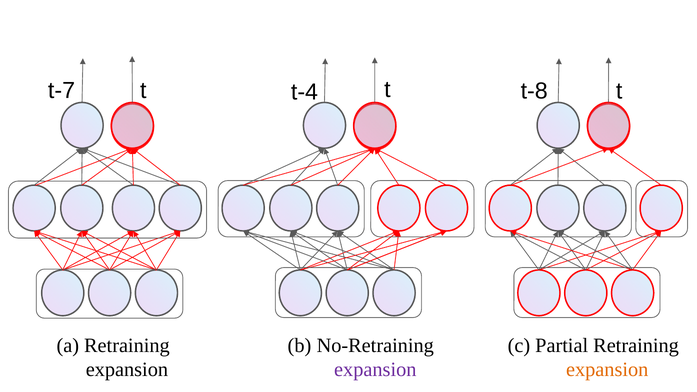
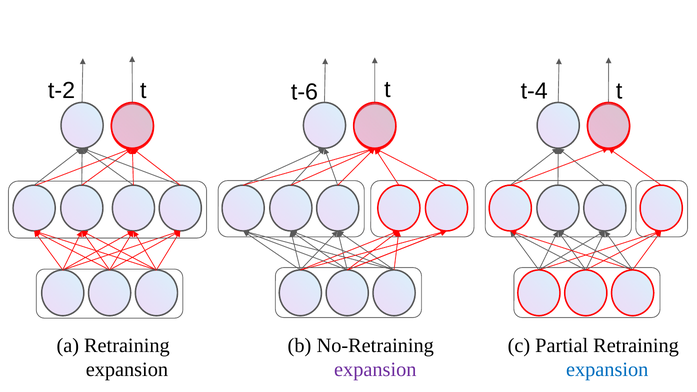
t-7: t-7 -> t-2 (62, 91)
t-4: t-4 -> t-6 (304, 92)
t-8: t-8 -> t-4 (534, 91)
expansion colour: orange -> blue (607, 370)
